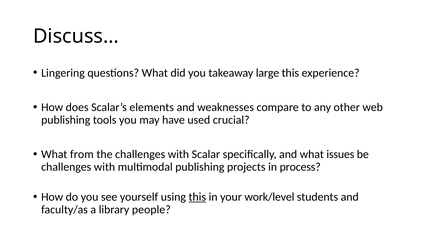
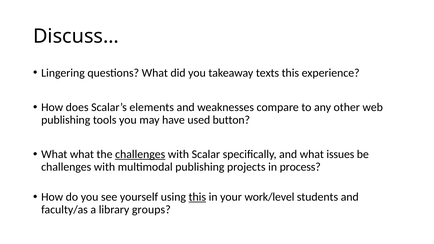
large: large -> texts (268, 73)
crucial: crucial -> button (231, 120)
What from: from -> what (82, 154)
challenges underline: none -> present (140, 154)
people: people -> groups (151, 210)
